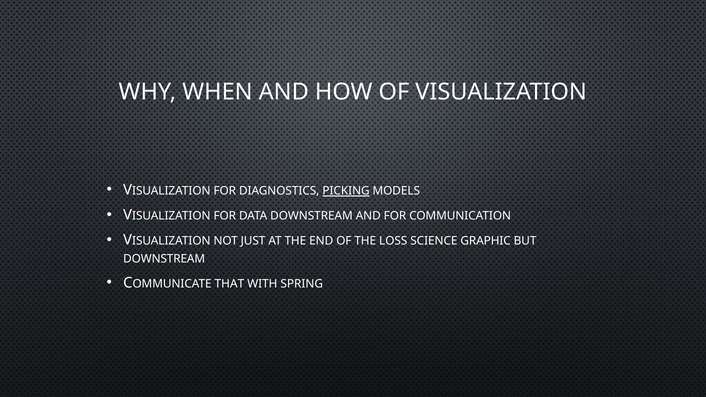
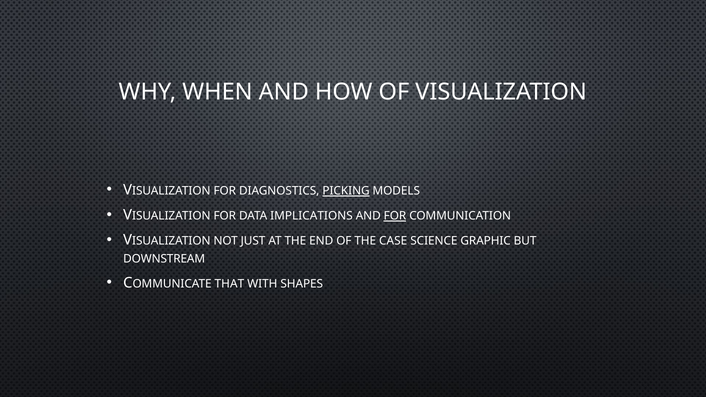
DATA DOWNSTREAM: DOWNSTREAM -> IMPLICATIONS (311, 216)
FOR underline: none -> present (395, 216)
LOSS: LOSS -> CASE (393, 241)
SPRING: SPRING -> SHAPES (302, 284)
